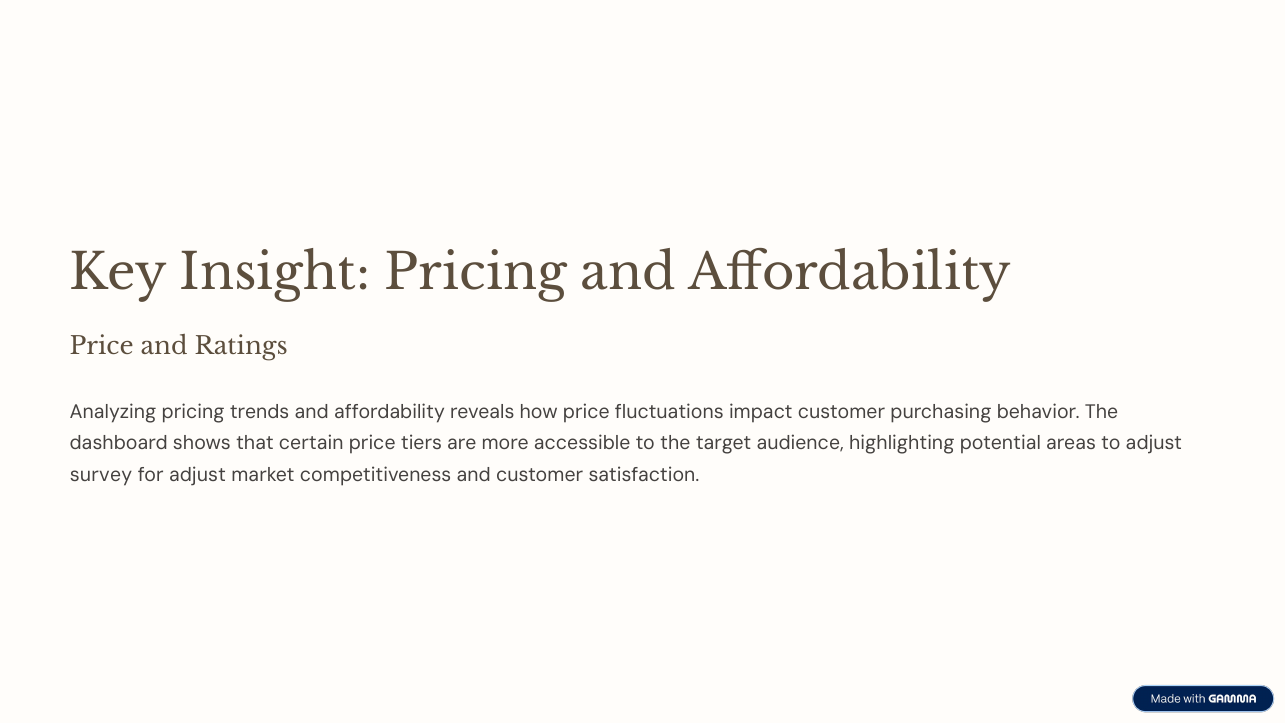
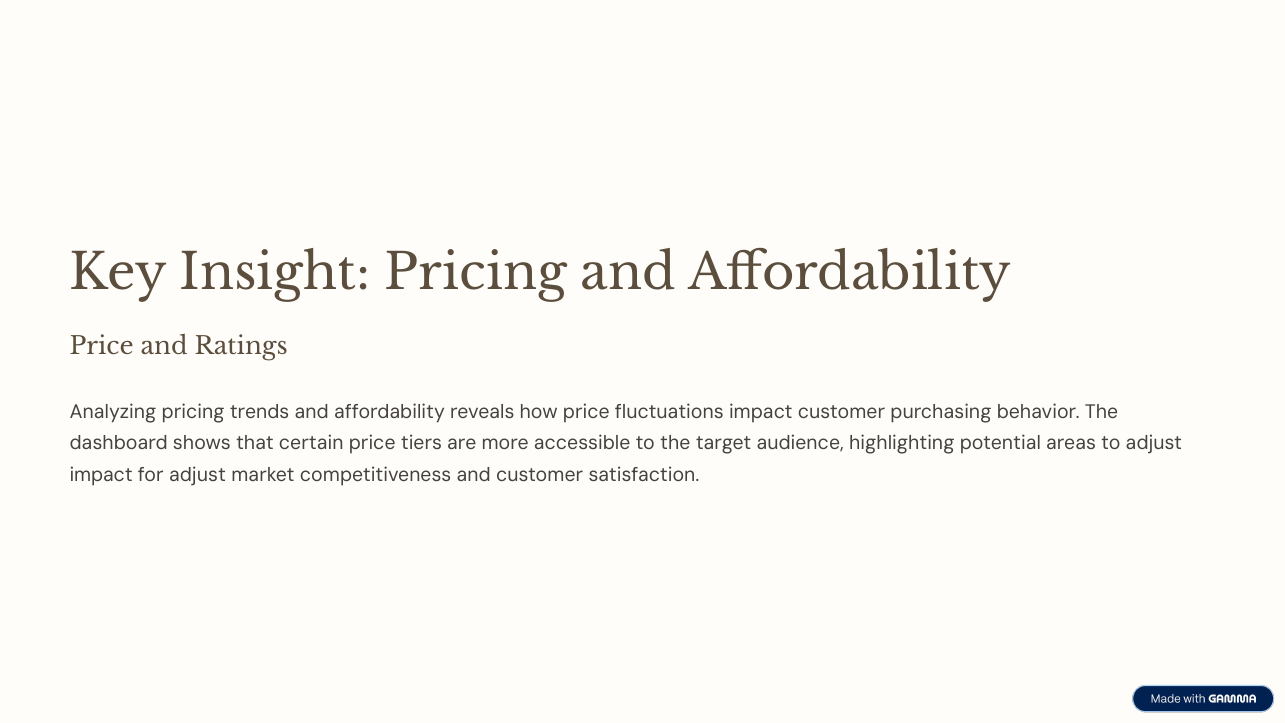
survey: survey -> impact (101, 475)
